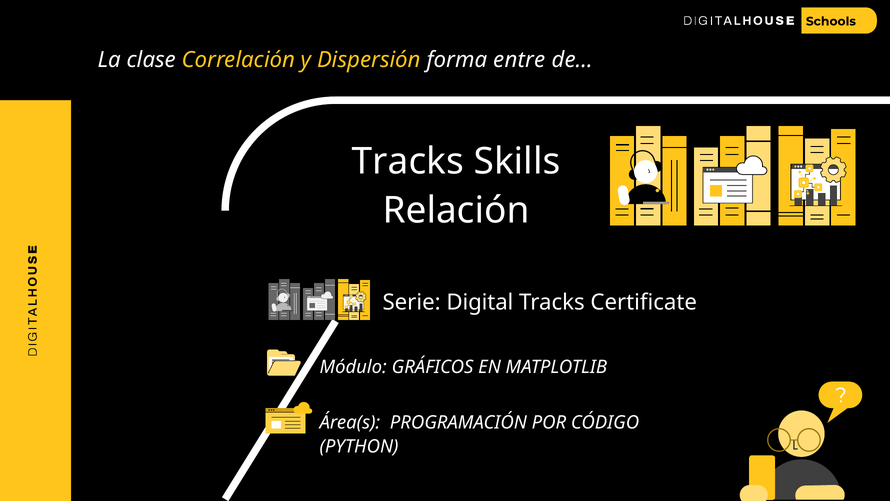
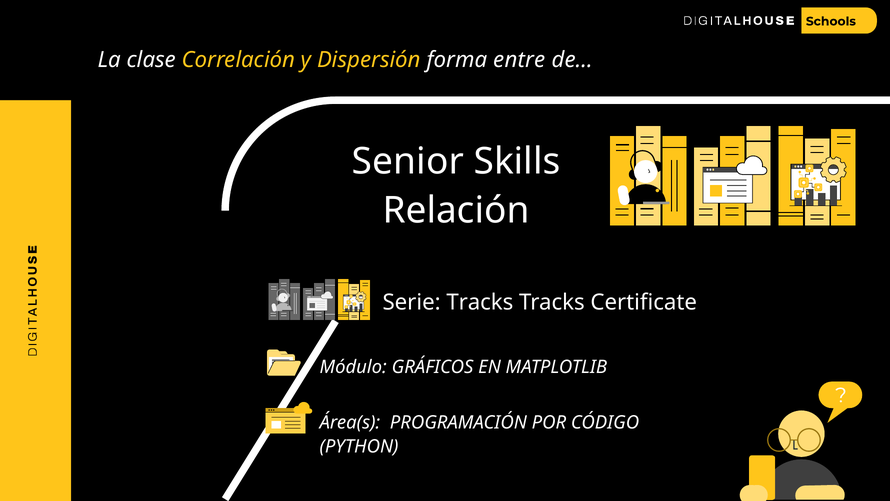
Tracks: Tracks -> Senior (408, 162)
Serie Digital: Digital -> Tracks (480, 302)
